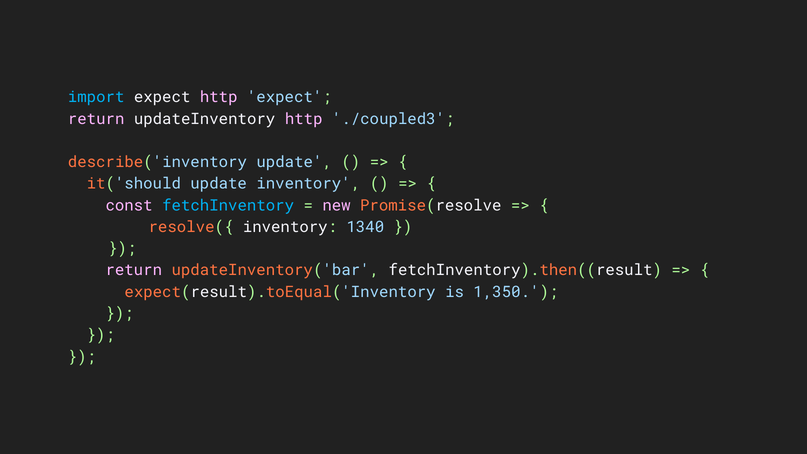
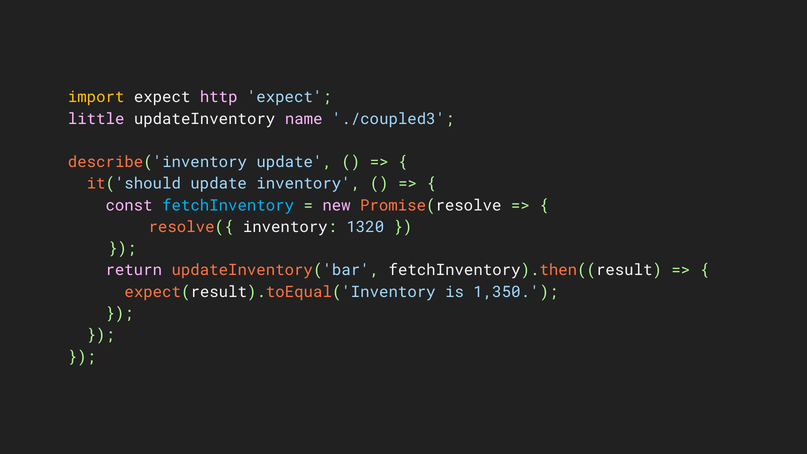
import colour: light blue -> yellow (96, 97)
return: return -> little (96, 119)
updateInventory http: http -> name (304, 119)
1340: 1340 -> 1320 (365, 227)
